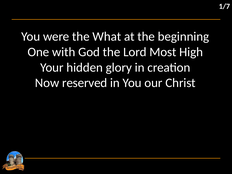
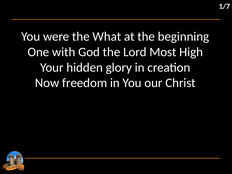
reserved: reserved -> freedom (85, 83)
